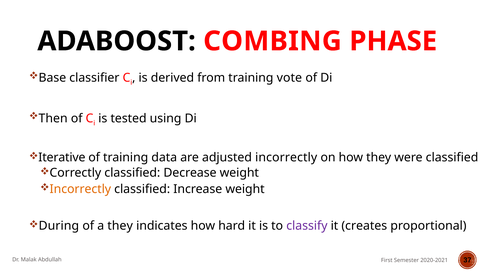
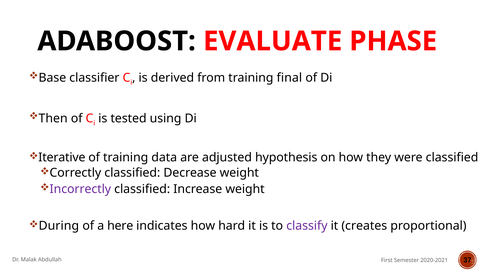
COMBING: COMBING -> EVALUATE (273, 41)
vote: vote -> final (289, 78)
adjusted incorrectly: incorrectly -> hypothesis (286, 157)
Incorrectly colour: orange -> purple (80, 189)
a they: they -> here (120, 226)
